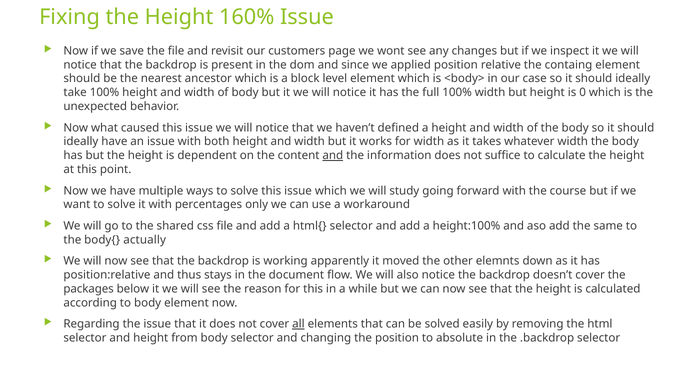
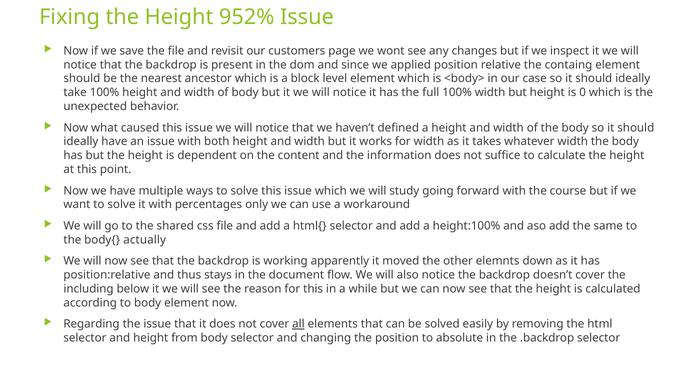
160%: 160% -> 952% (247, 17)
and underline: present -> none (333, 155)
packages: packages -> including (89, 288)
